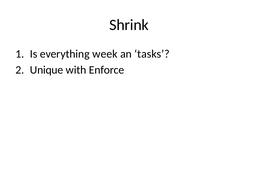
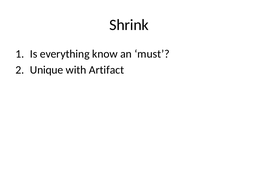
week: week -> know (105, 54)
tasks: tasks -> must (152, 54)
Enforce: Enforce -> Artifact (107, 70)
